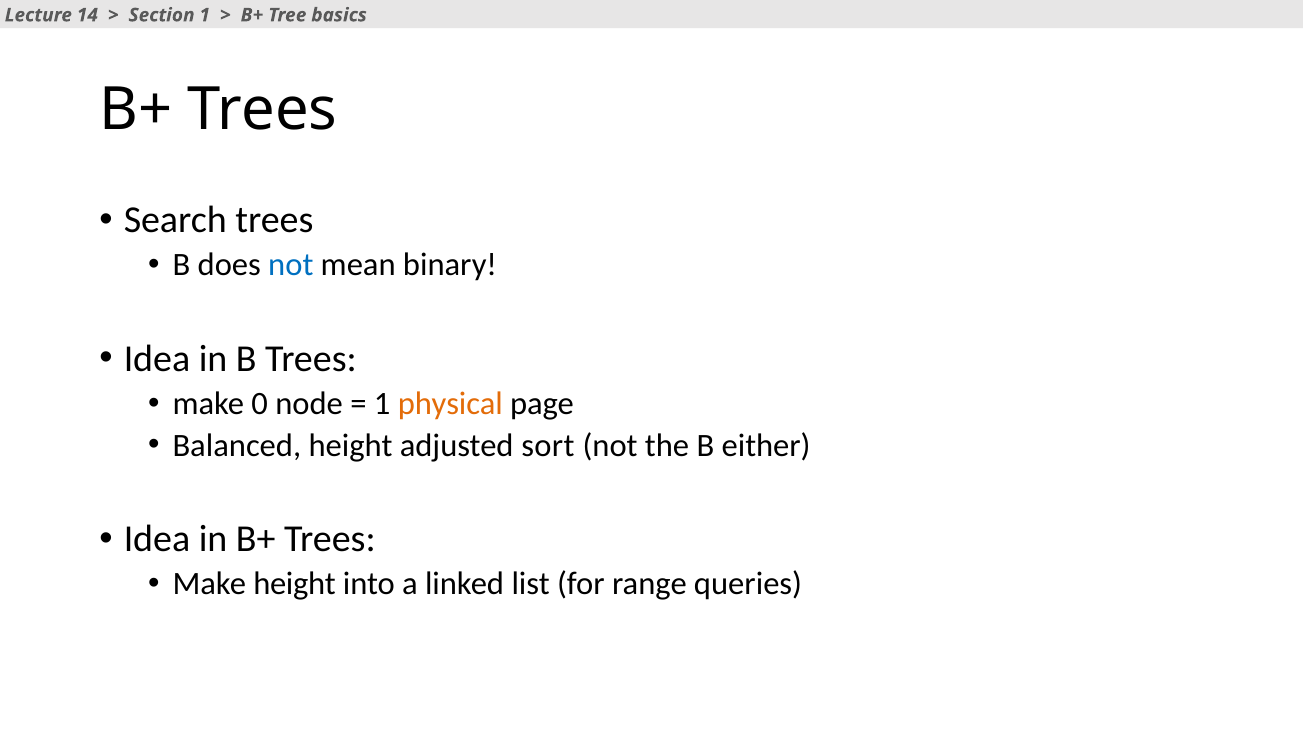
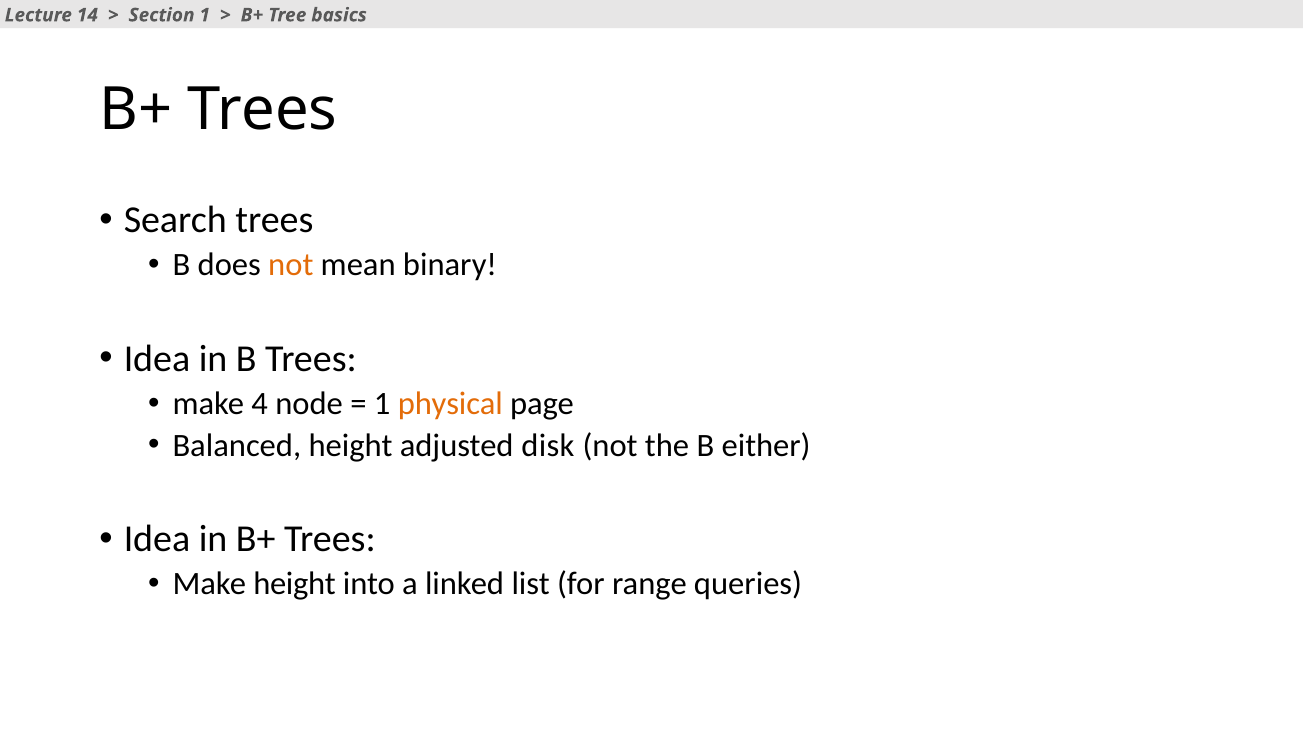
not colour: blue -> orange (291, 265)
0: 0 -> 4 (260, 404)
sort: sort -> disk (548, 446)
